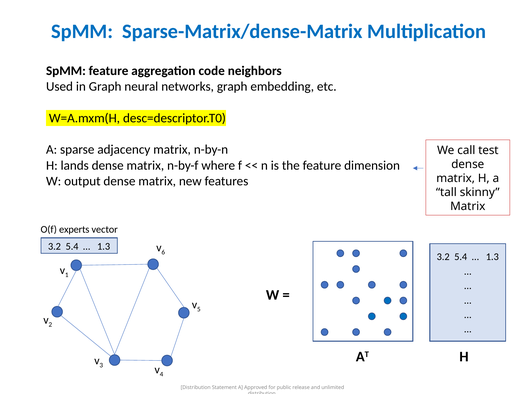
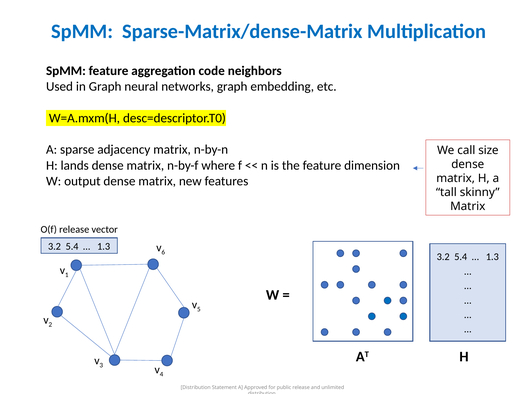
test: test -> size (488, 150)
O(f experts: experts -> release (74, 229)
